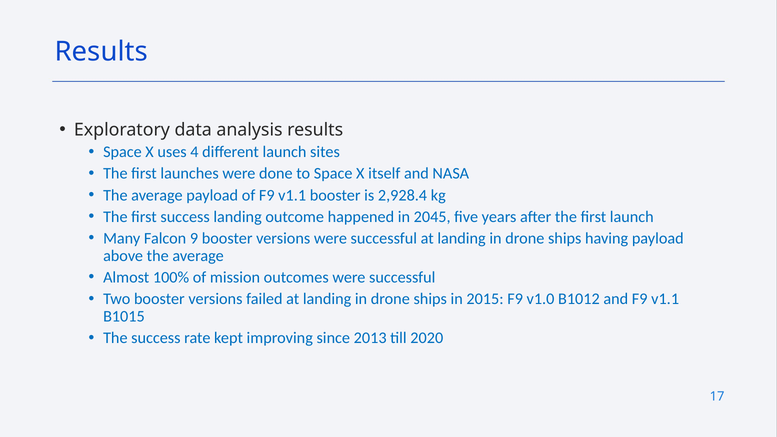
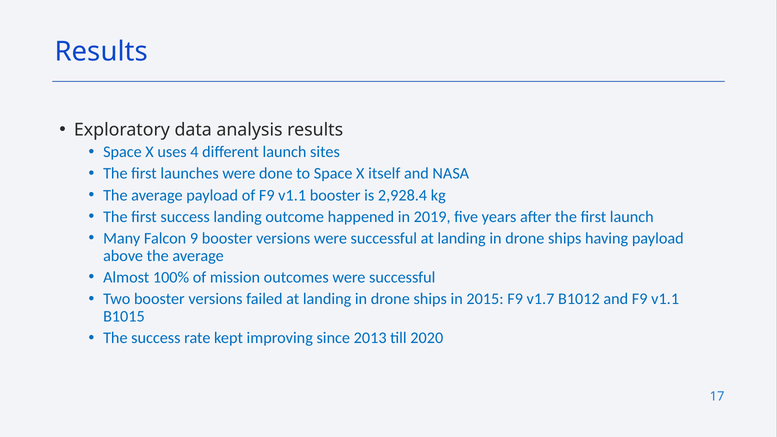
2045: 2045 -> 2019 (432, 217)
v1.0: v1.0 -> v1.7 (540, 299)
